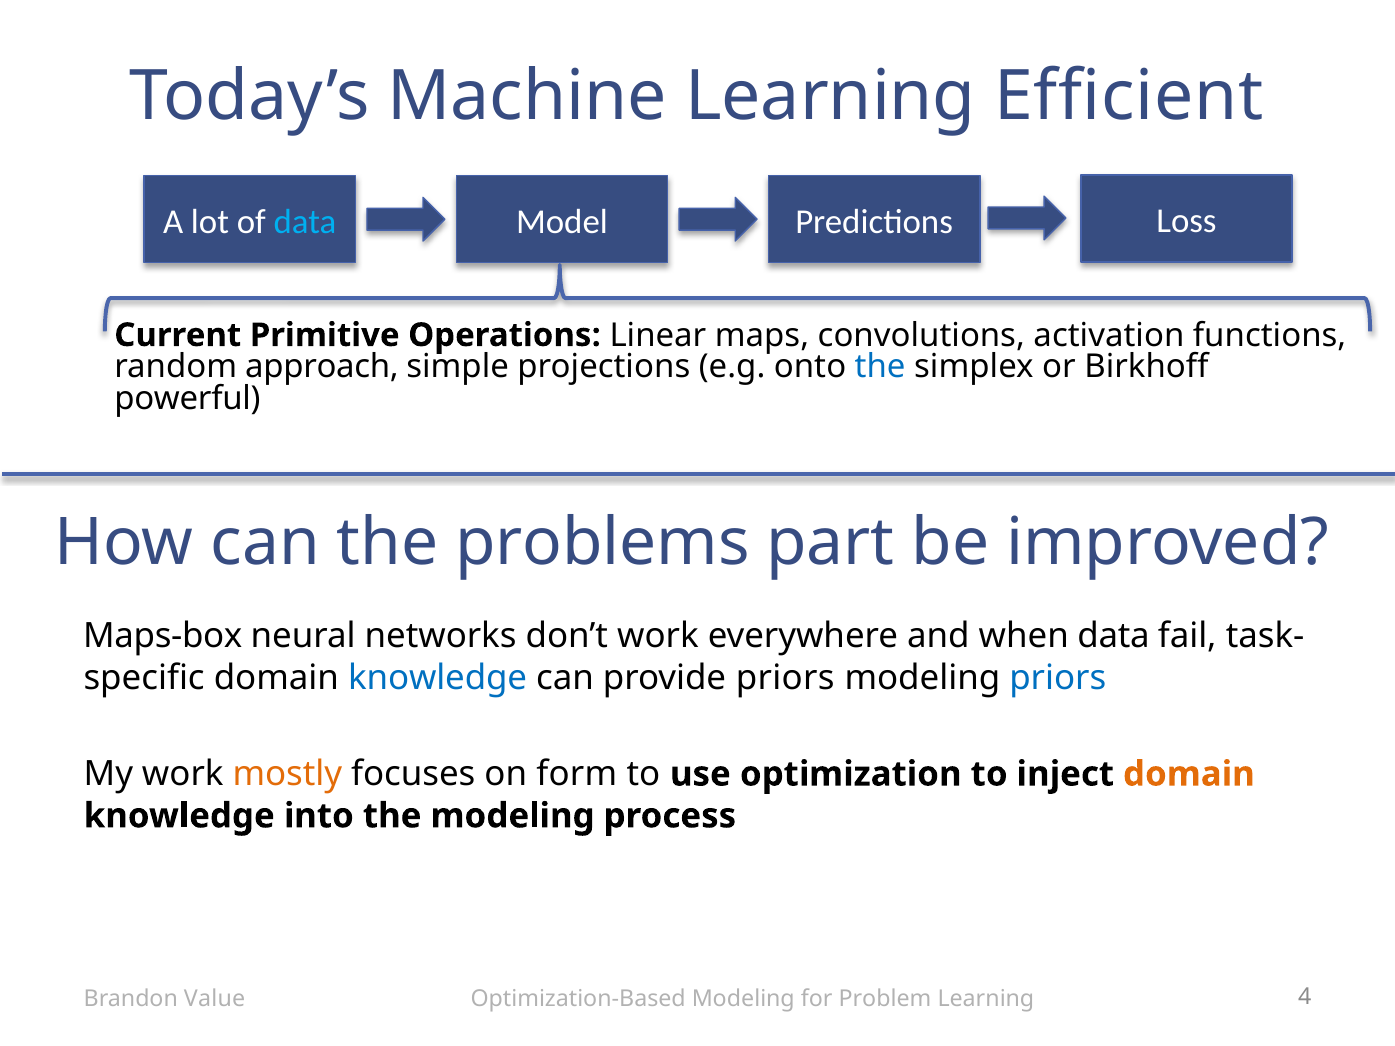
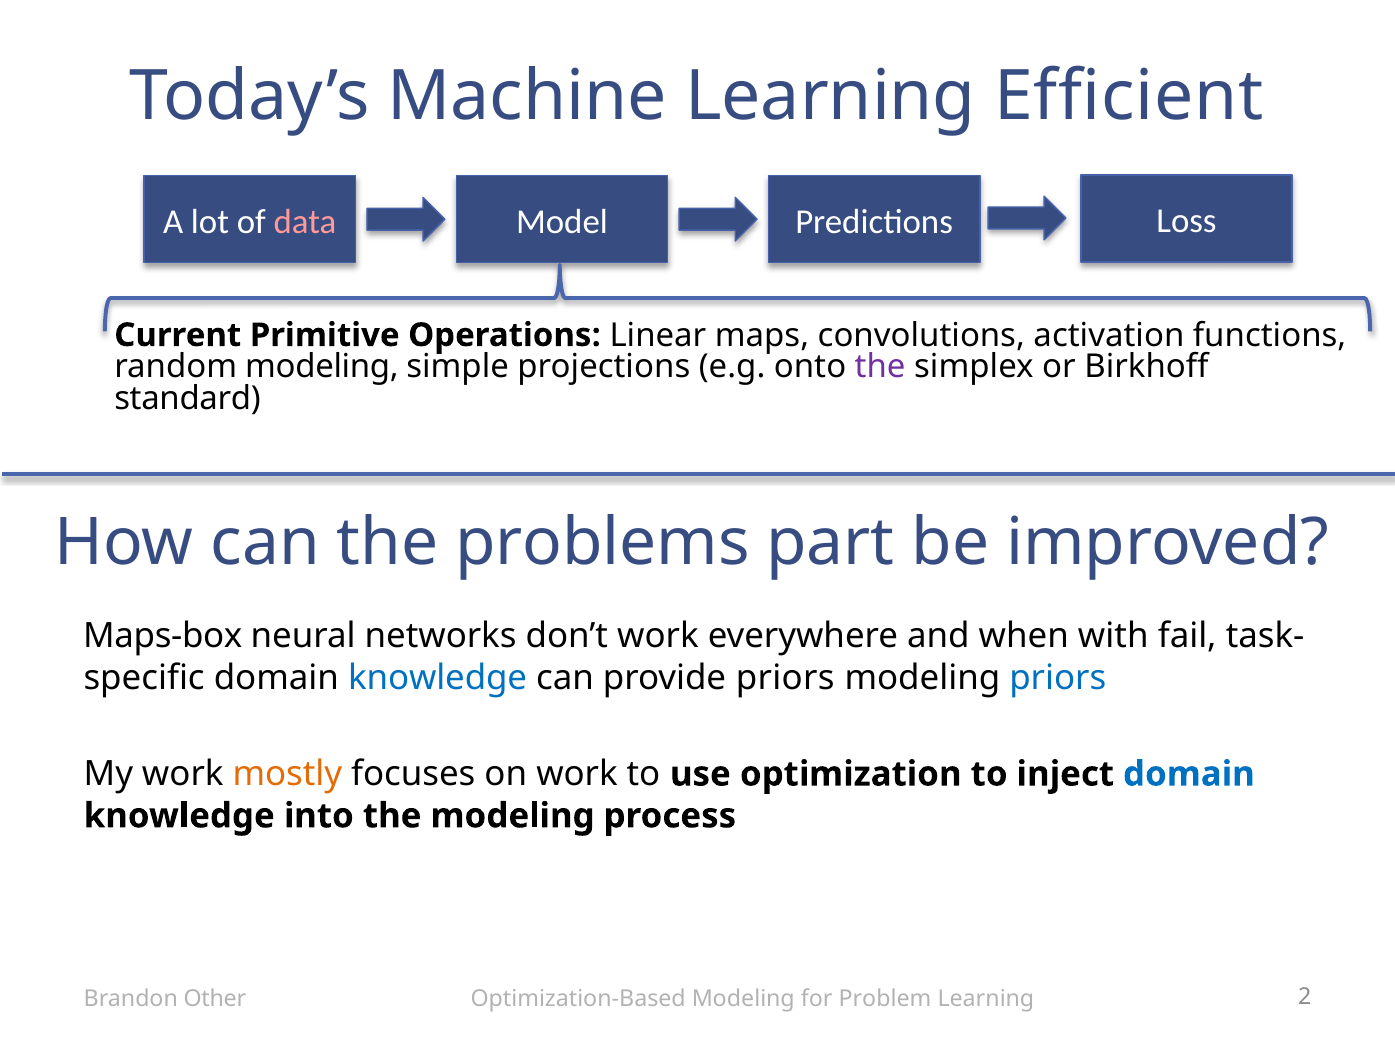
data colour: light blue -> pink (305, 222)
random approach: approach -> modeling (322, 367)
the colour: blue -> purple (880, 367)
powerful: powerful -> standard (187, 399)
when data: data -> with (1113, 636)
on form: form -> work (577, 774)
domain colour: orange -> blue (1189, 774)
Value: Value -> Other (215, 999)
4: 4 -> 2 (1305, 997)
